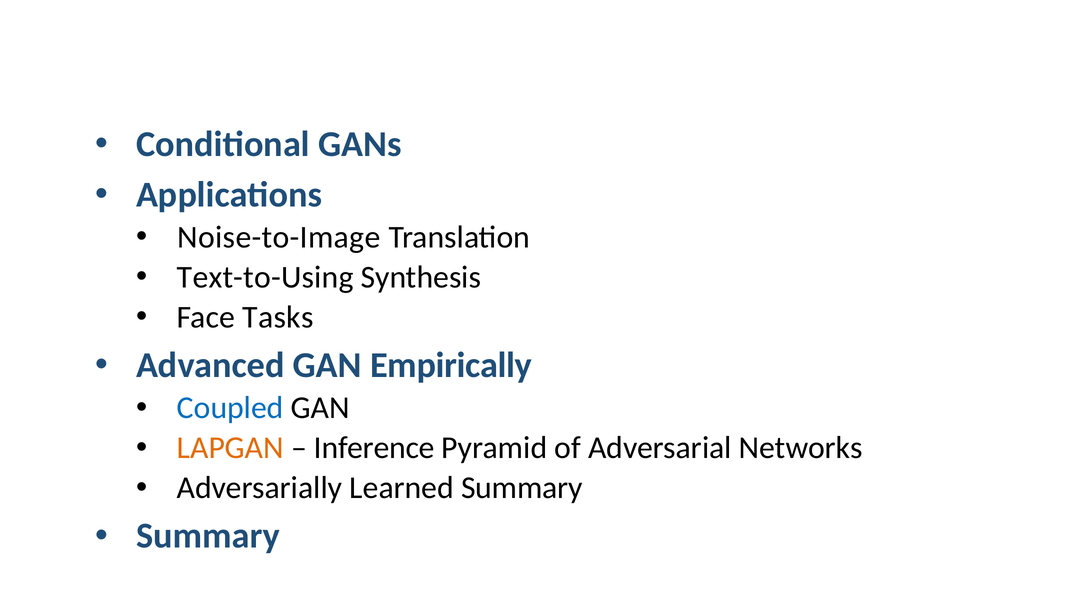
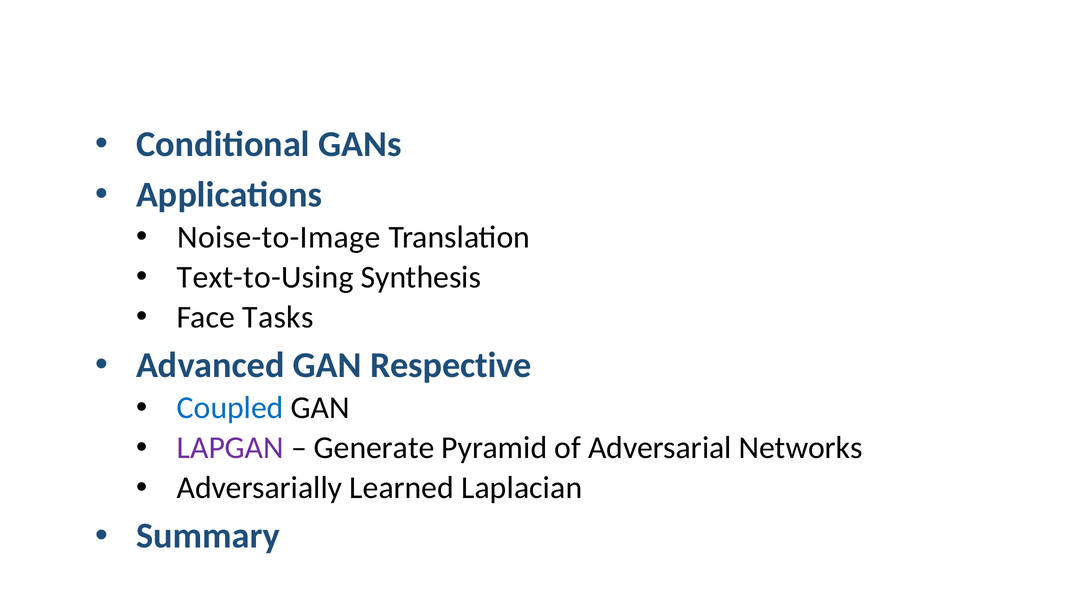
Empirically: Empirically -> Respective (451, 365)
LAPGAN colour: orange -> purple (230, 448)
Inference: Inference -> Generate (374, 448)
Learned Summary: Summary -> Laplacian (522, 488)
